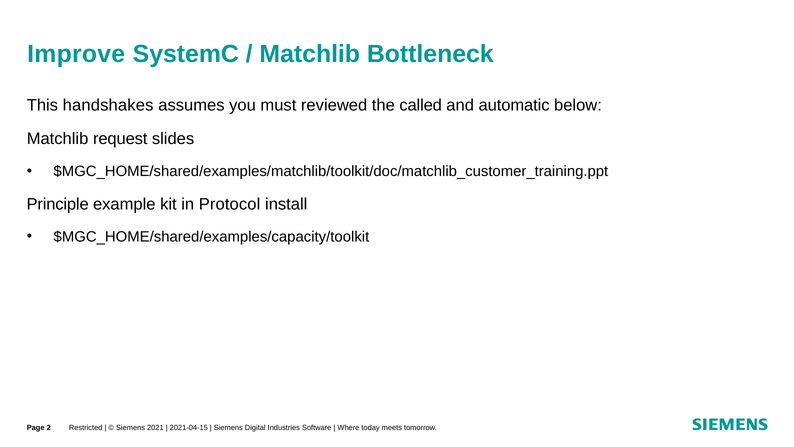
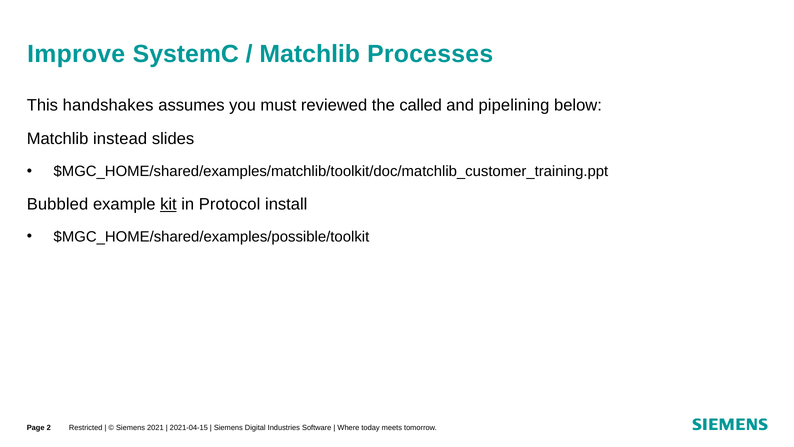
Bottleneck: Bottleneck -> Processes (430, 54)
automatic: automatic -> pipelining (514, 105)
request: request -> instead (120, 139)
Principle: Principle -> Bubbled (57, 204)
kit underline: none -> present (168, 204)
$MGC_HOME/shared/examples/capacity/toolkit: $MGC_HOME/shared/examples/capacity/toolkit -> $MGC_HOME/shared/examples/possible/toolkit (211, 236)
